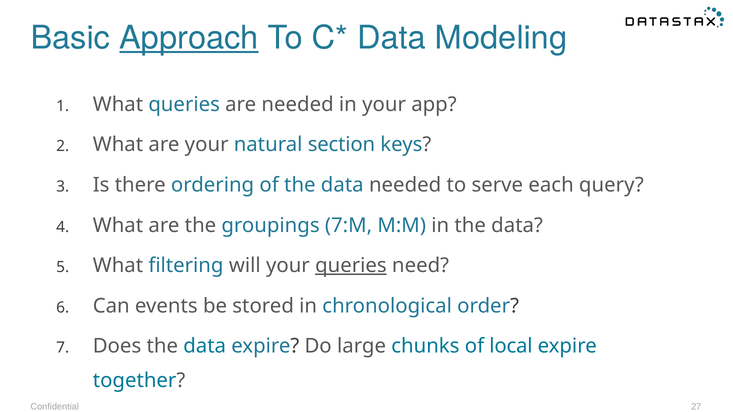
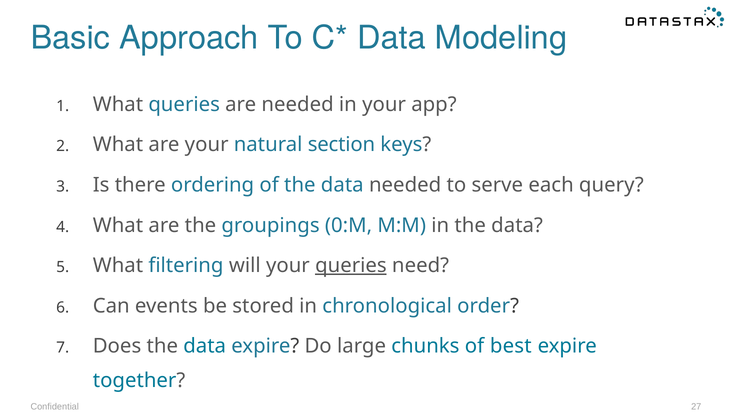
Approach underline: present -> none (189, 38)
7:M: 7:M -> 0:M (349, 225)
local: local -> best (511, 346)
